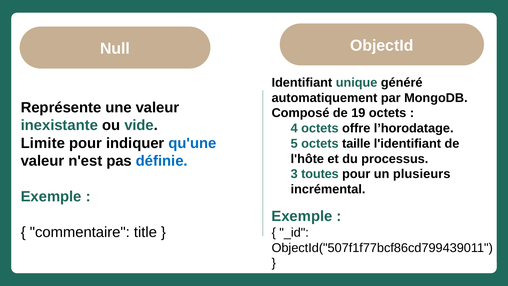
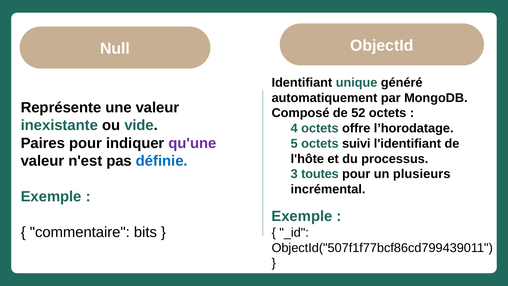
19: 19 -> 52 (358, 113)
Limite: Limite -> Paires (43, 143)
qu'une colour: blue -> purple (192, 143)
taille: taille -> suivi (356, 143)
title: title -> bits (145, 232)
